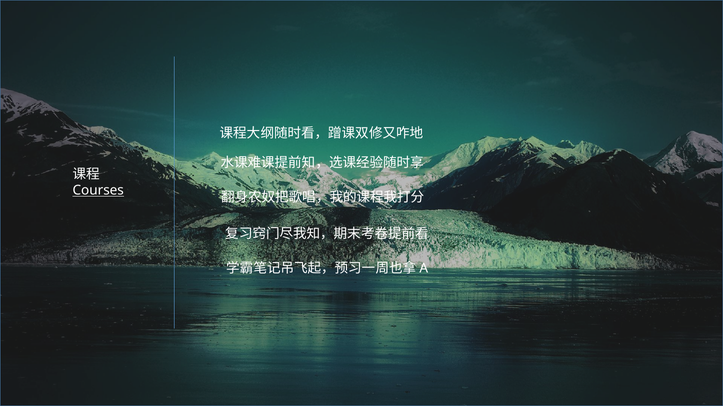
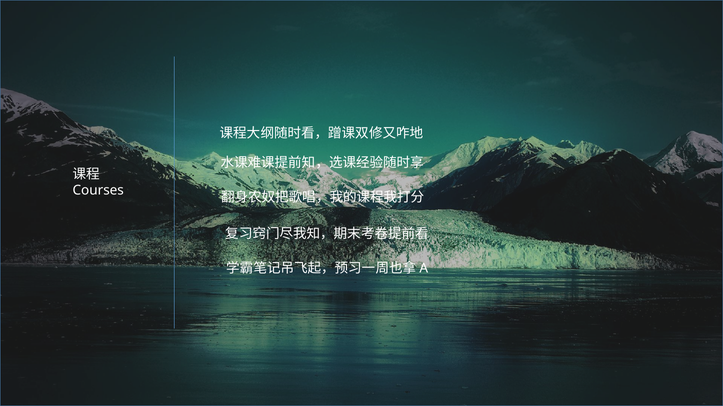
Courses underline: present -> none (98, 191)
